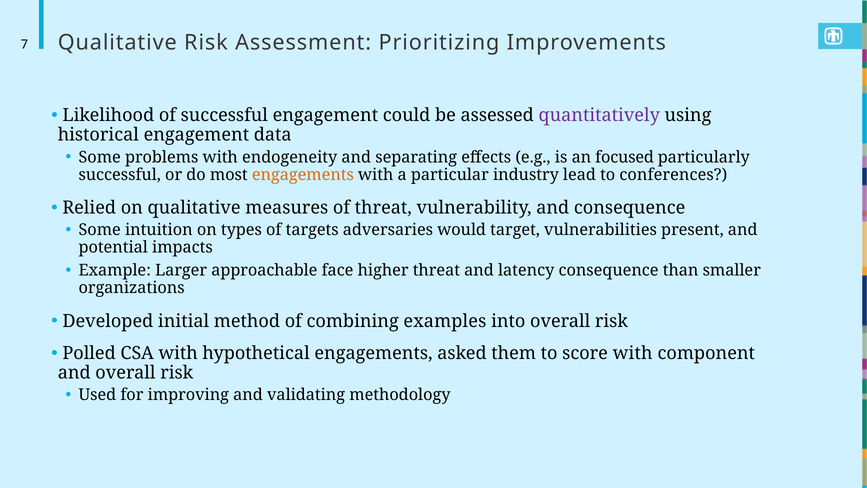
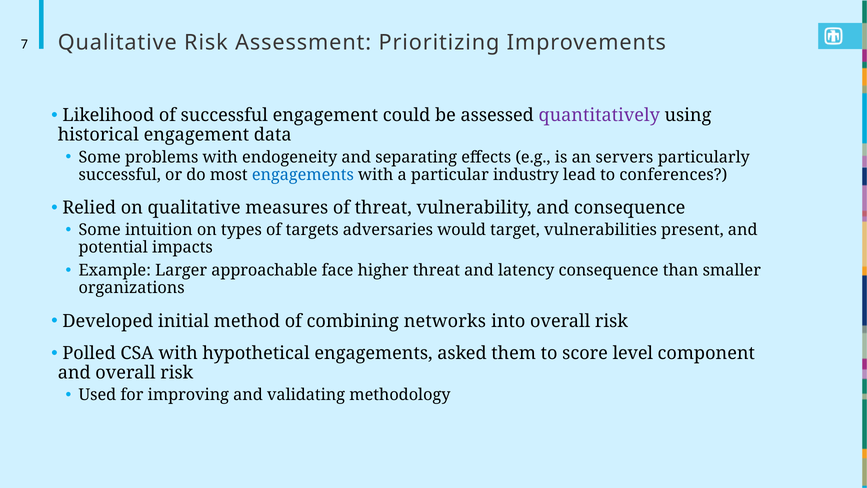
focused: focused -> servers (624, 157)
engagements colour: orange -> blue (303, 175)
examples: examples -> networks (445, 321)
score with: with -> level (633, 353)
